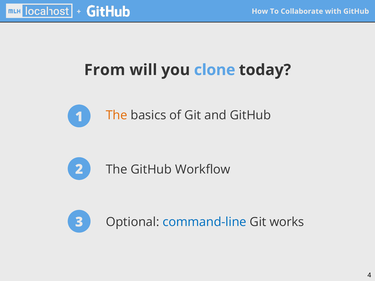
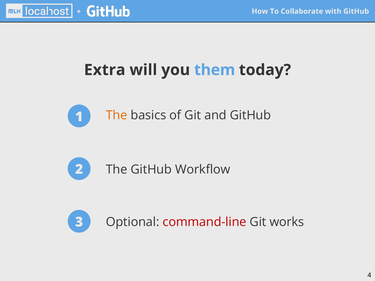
From: From -> Extra (105, 70)
clone: clone -> them (215, 70)
command-line colour: blue -> red (205, 222)
